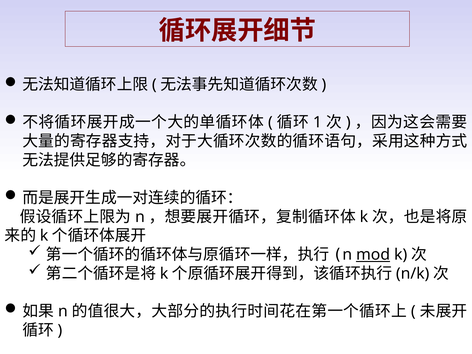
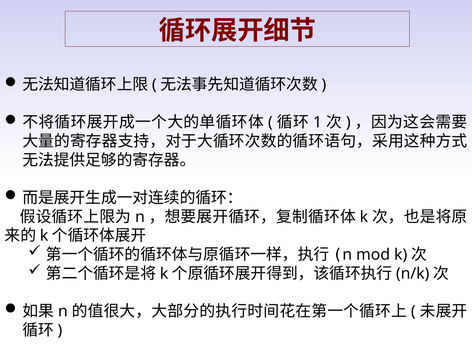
mod underline: present -> none (373, 255)
